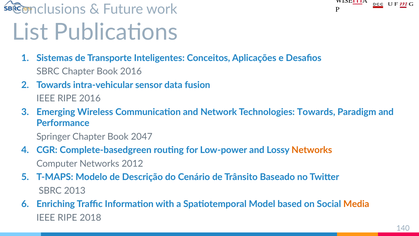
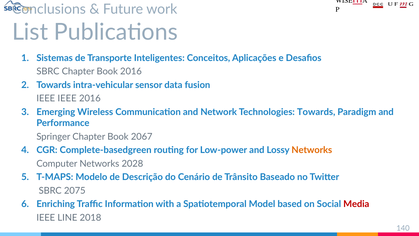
RIPE: RIPE -> IEEE (67, 98)
2047: 2047 -> 2067 (142, 137)
2012: 2012 -> 2028 (132, 163)
2013: 2013 -> 2075 (75, 190)
Media colour: orange -> red (356, 204)
RIPE: RIPE -> LINE (67, 217)
